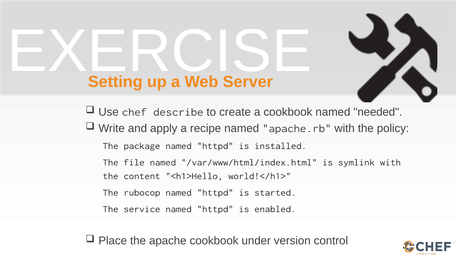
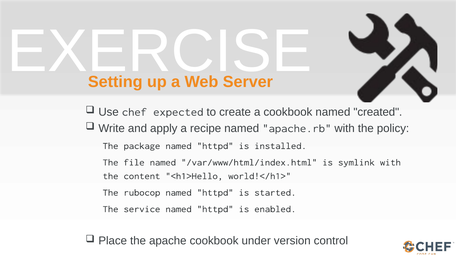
describe: describe -> expected (178, 112)
needed: needed -> created (378, 112)
